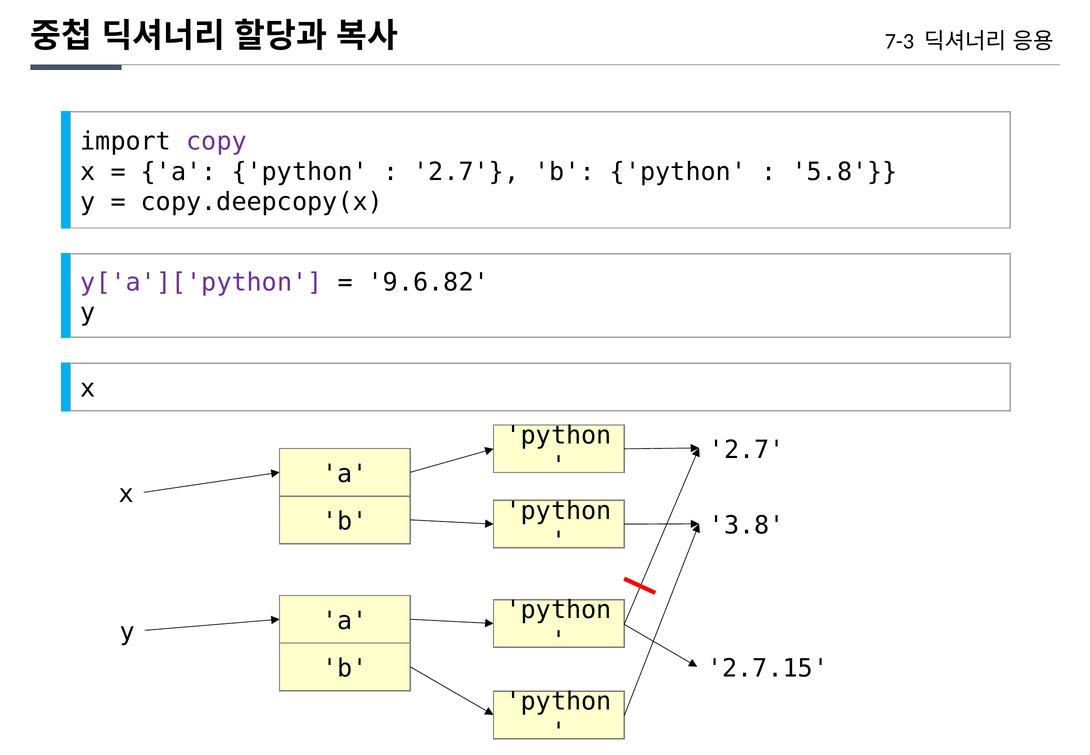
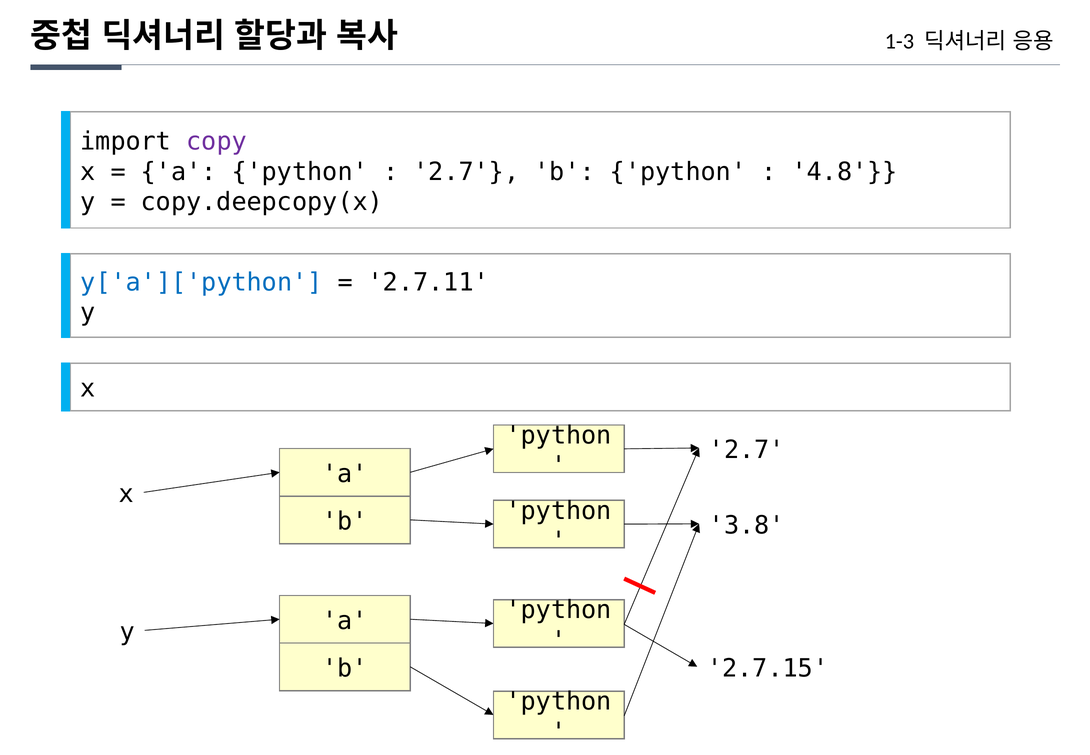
7-3: 7-3 -> 1-3 (899, 41)
5.8: 5.8 -> 4.8 (845, 172)
y['a']['python colour: purple -> blue (201, 282)
9.6.82: 9.6.82 -> 2.7.11 (428, 282)
